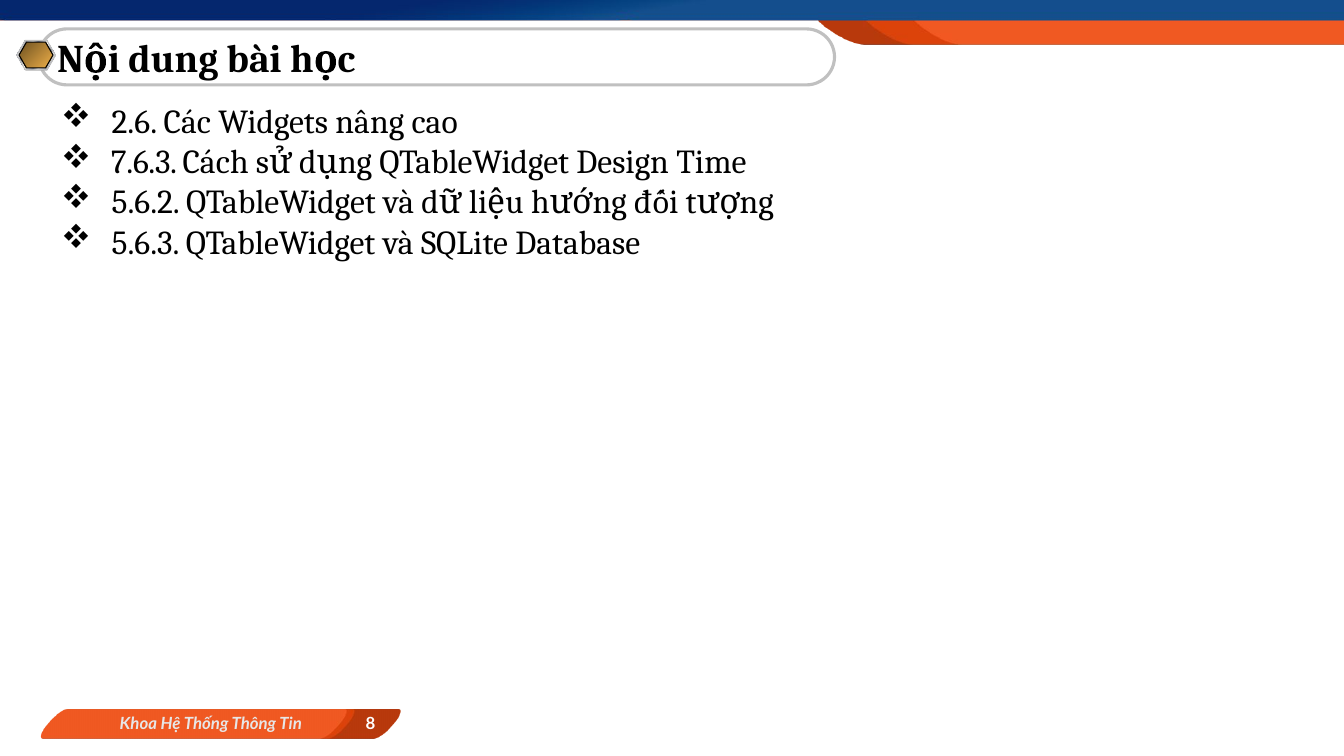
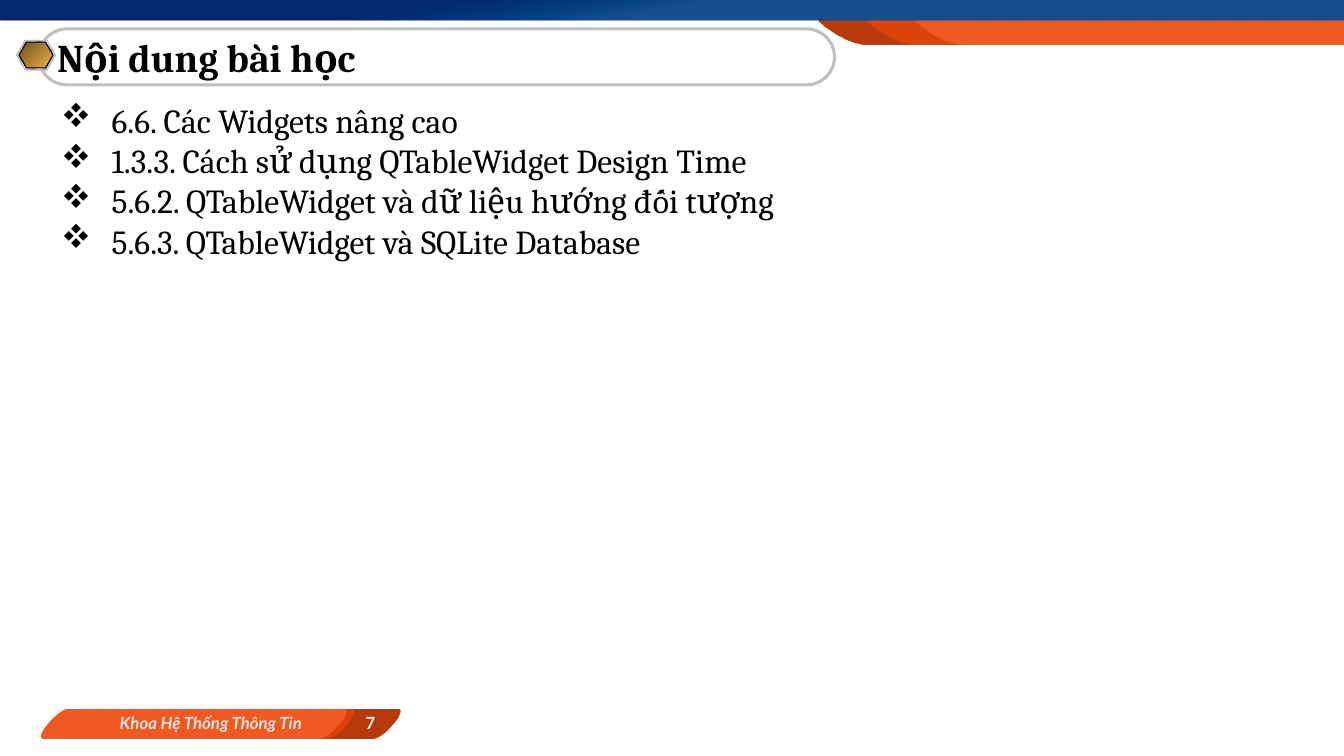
2.6: 2.6 -> 6.6 (134, 122)
7.6.3: 7.6.3 -> 1.3.3 (144, 162)
8: 8 -> 7 (370, 724)
